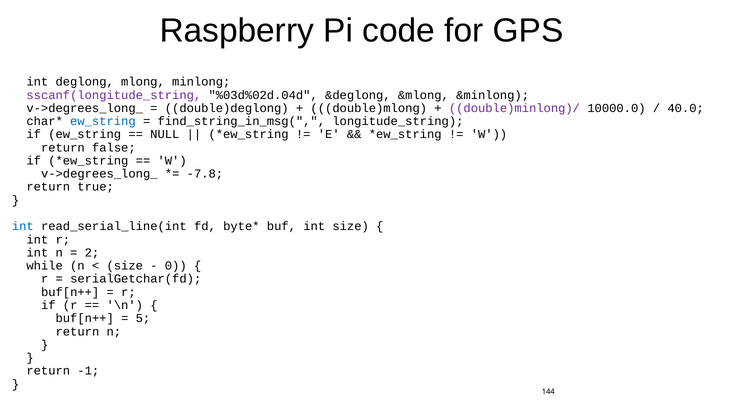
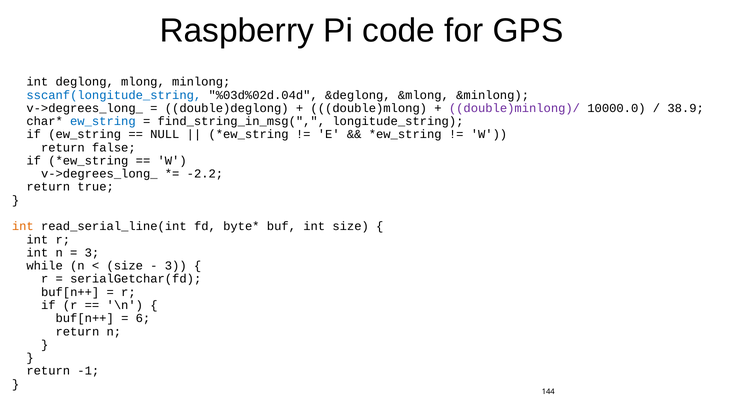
sscanf(longitude_string colour: purple -> blue (114, 95)
40.0: 40.0 -> 38.9 (686, 108)
-7.8: -7.8 -> -2.2 (205, 174)
int colour: blue -> orange (23, 226)
2: 2 -> 3 (92, 253)
0: 0 -> 3 (176, 266)
5: 5 -> 6 (143, 318)
